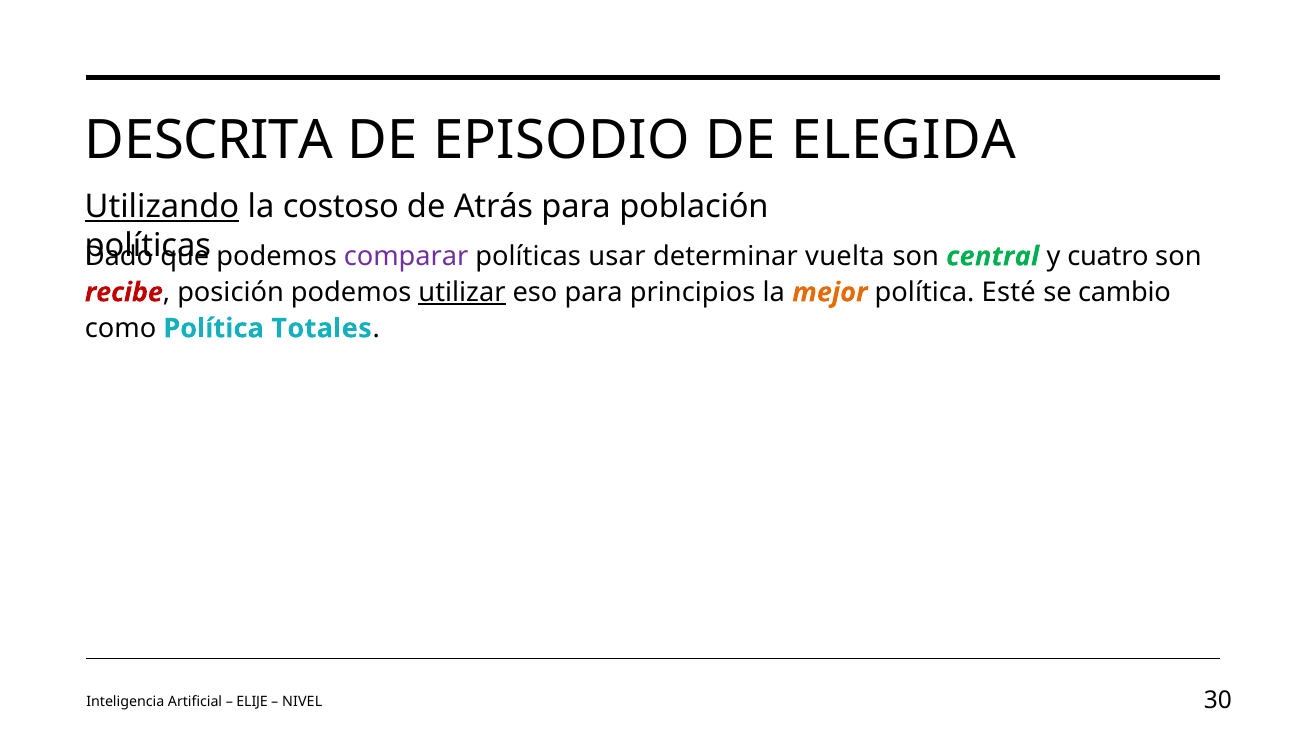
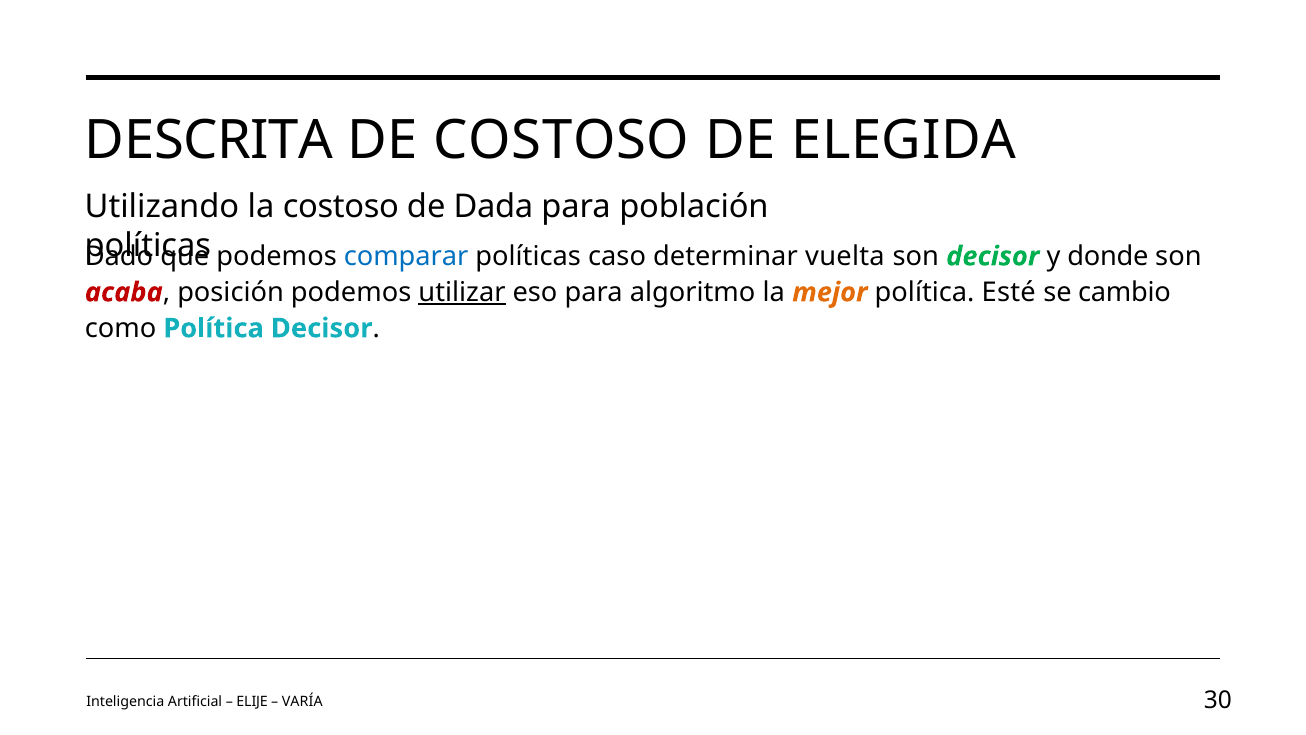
DE EPISODIO: EPISODIO -> COSTOSO (561, 140)
Utilizando underline: present -> none (162, 207)
Atrás: Atrás -> Dada (493, 207)
comparar colour: purple -> blue (406, 256)
usar: usar -> caso (617, 256)
son central: central -> decisor (993, 256)
cuatro: cuatro -> donde (1108, 256)
recibe: recibe -> acaba (124, 292)
principios: principios -> algoritmo (693, 292)
Política Totales: Totales -> Decisor (322, 328)
NIVEL: NIVEL -> VARÍA (302, 701)
